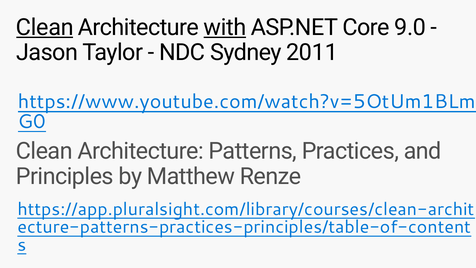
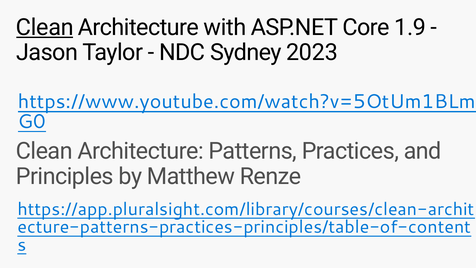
with underline: present -> none (225, 27)
9.0: 9.0 -> 1.9 (410, 27)
2011: 2011 -> 2023 (312, 53)
